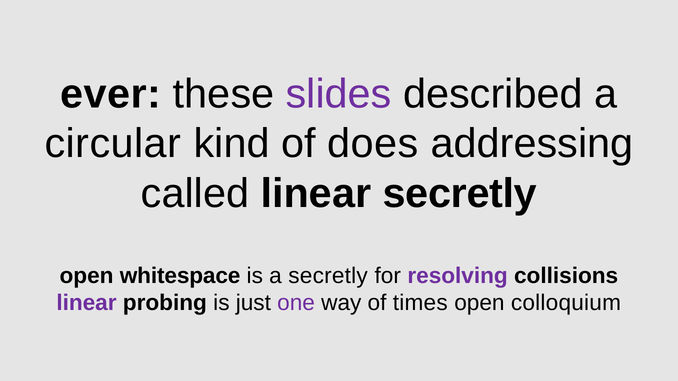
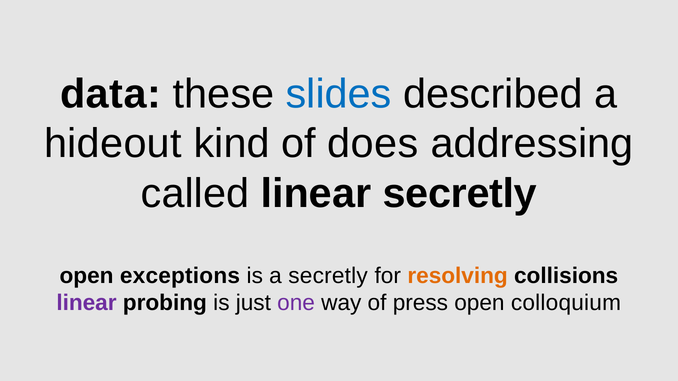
ever: ever -> data (111, 94)
slides colour: purple -> blue (339, 94)
circular: circular -> hideout (113, 144)
whitespace: whitespace -> exceptions (180, 276)
resolving colour: purple -> orange (458, 276)
times: times -> press (420, 303)
